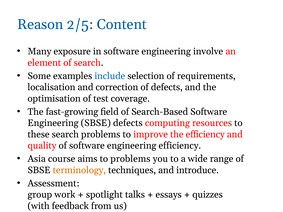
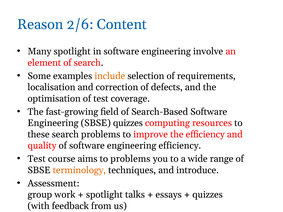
2/5: 2/5 -> 2/6 (80, 24)
Many exposure: exposure -> spotlight (72, 51)
include colour: blue -> orange (110, 76)
SBSE defects: defects -> quizzes (128, 123)
Asia: Asia -> Test (37, 159)
